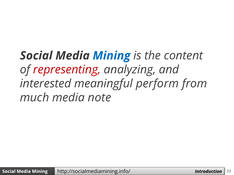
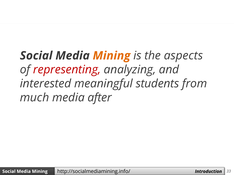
Mining colour: blue -> orange (112, 56)
content: content -> aspects (183, 56)
perform: perform -> students (157, 84)
note: note -> after (100, 98)
